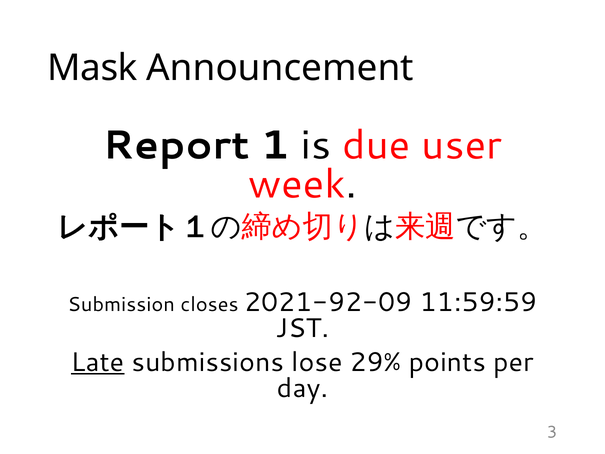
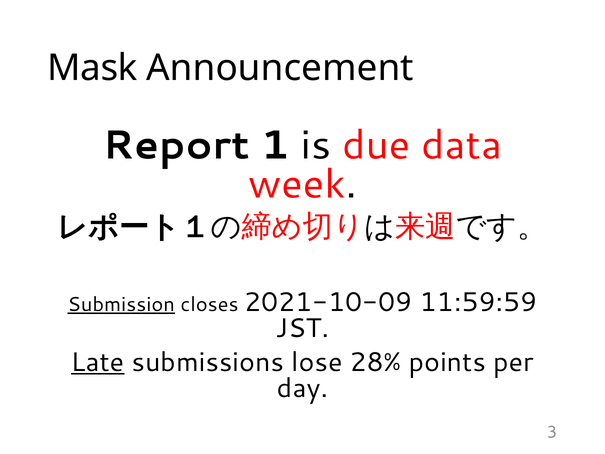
user: user -> data (462, 145)
Submission underline: none -> present (121, 304)
2021-92-09: 2021-92-09 -> 2021-10-09 (328, 302)
29%: 29% -> 28% (376, 362)
